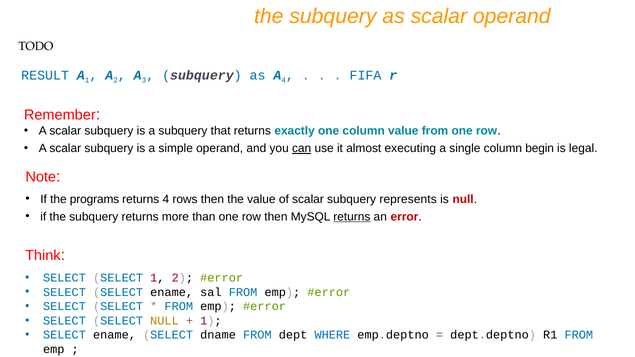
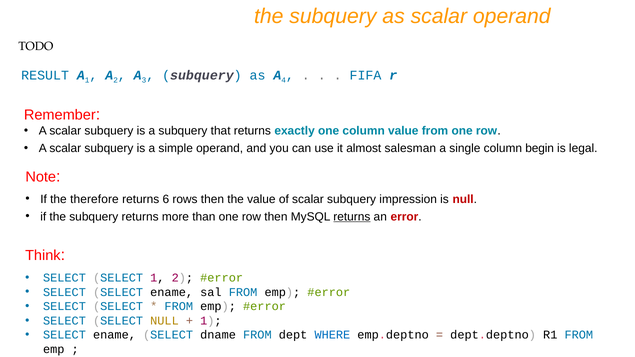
can underline: present -> none (302, 148)
executing: executing -> salesman (410, 148)
programs: programs -> therefore (94, 199)
returns 4: 4 -> 6 (166, 199)
represents: represents -> impression (408, 199)
